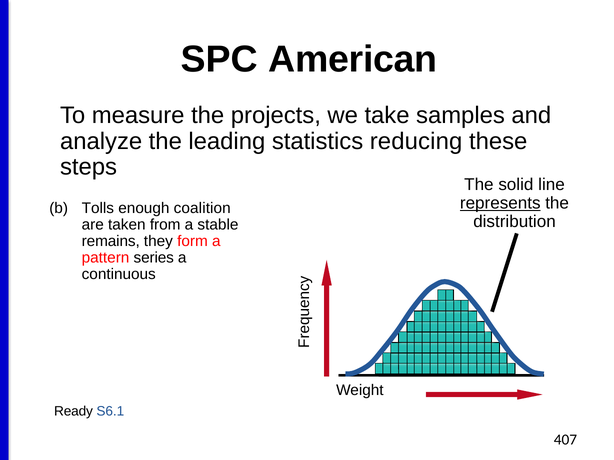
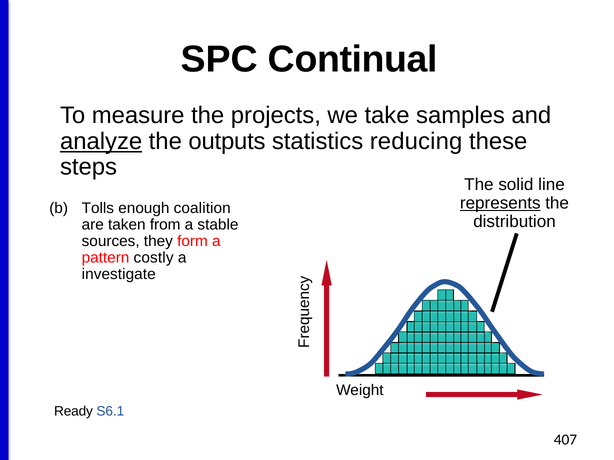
American: American -> Continual (353, 59)
analyze underline: none -> present (101, 141)
leading: leading -> outputs (227, 141)
remains: remains -> sources (111, 241)
series: series -> costly (154, 258)
continuous: continuous -> investigate (119, 275)
